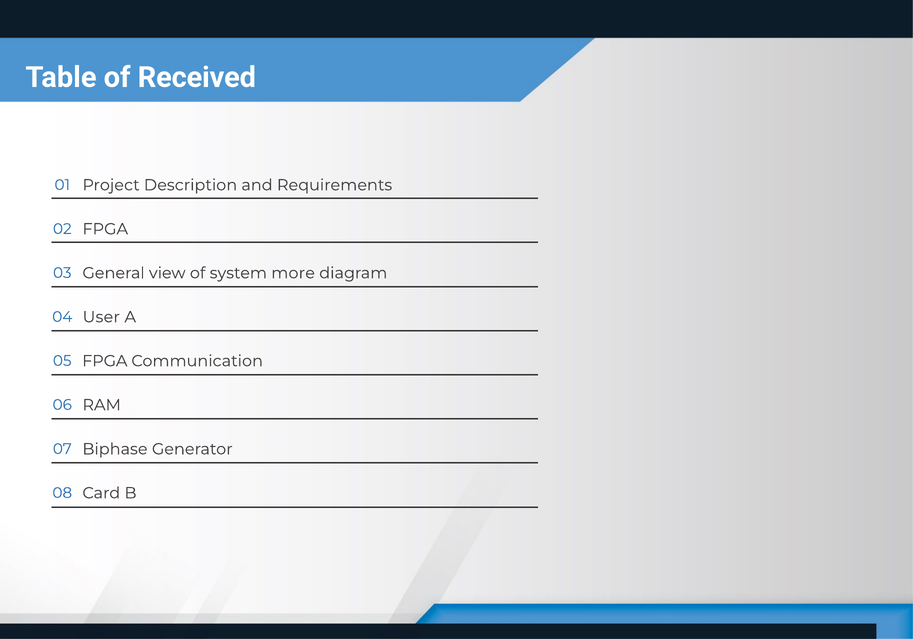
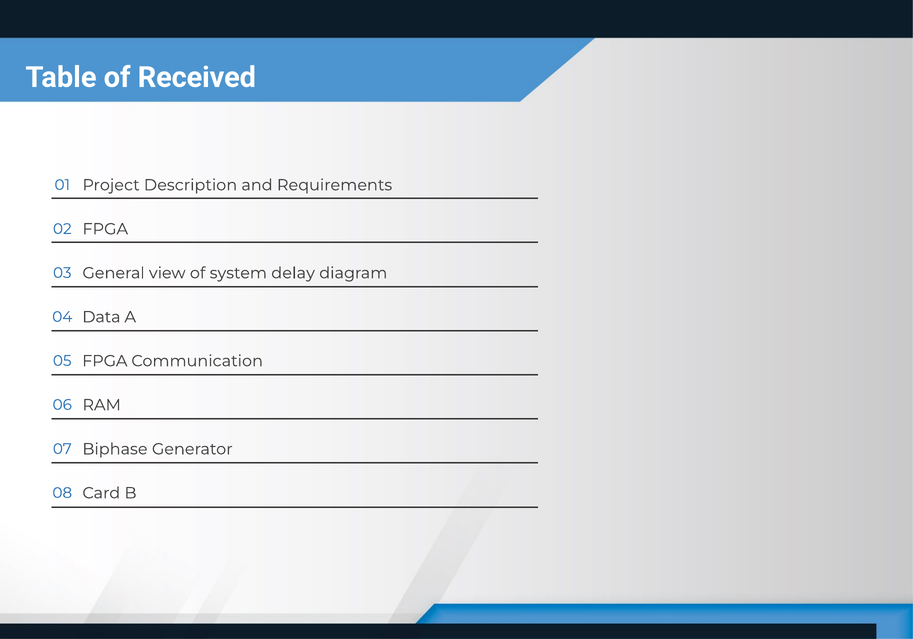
more: more -> delay (293, 273)
User: User -> Data (101, 317)
